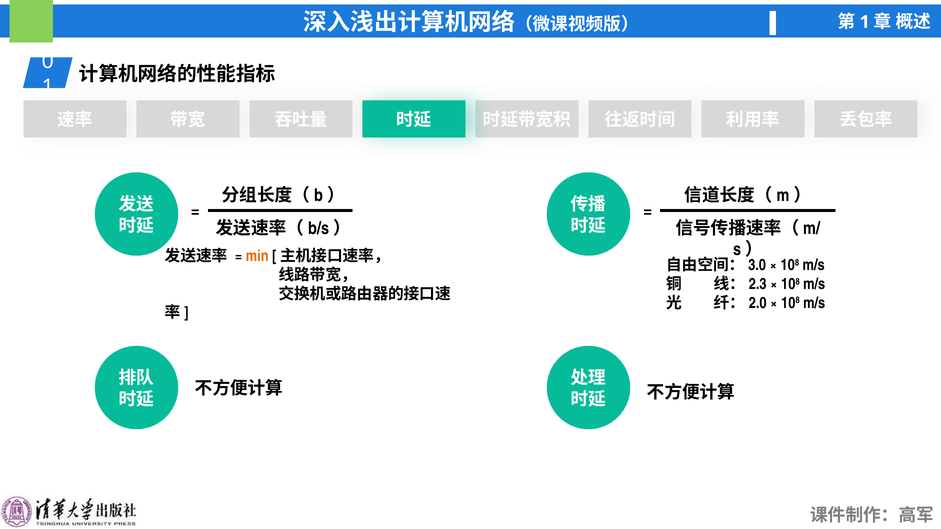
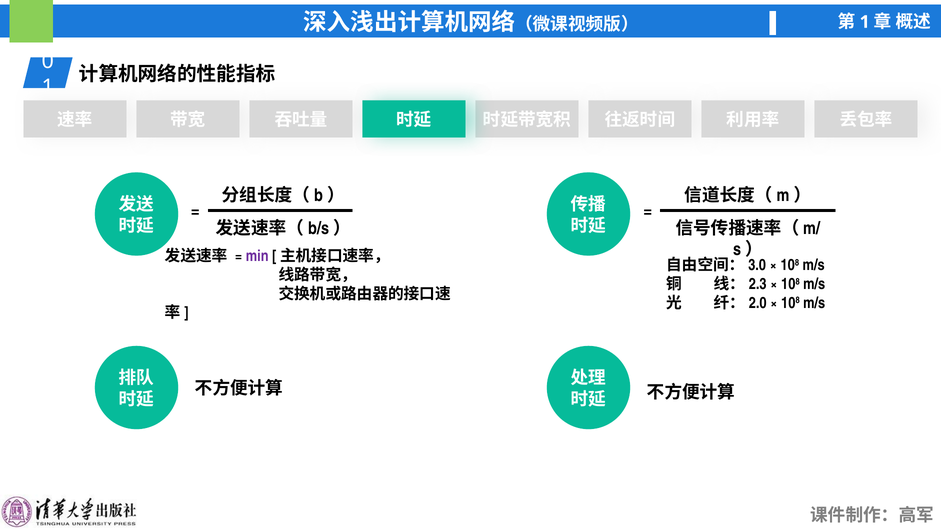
min colour: orange -> purple (257, 256)
